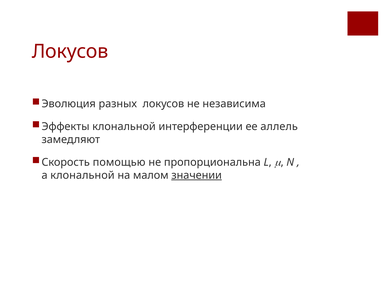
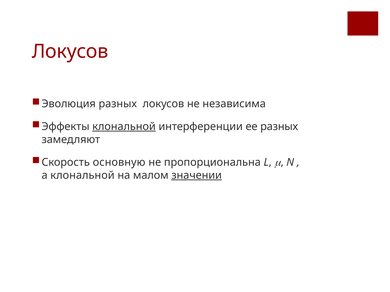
клональной underline: none -> present (124, 127)
ее аллель: аллель -> разных (279, 127)
помощью: помощью -> основную (119, 162)
